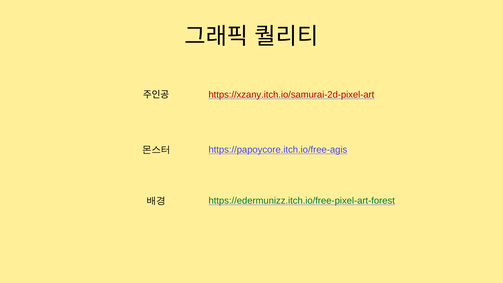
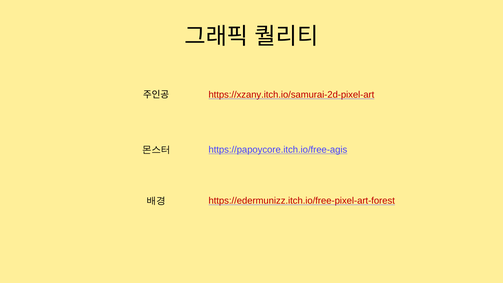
https://edermunizz.itch.io/free-pixel-art-forest colour: green -> red (302, 201)
